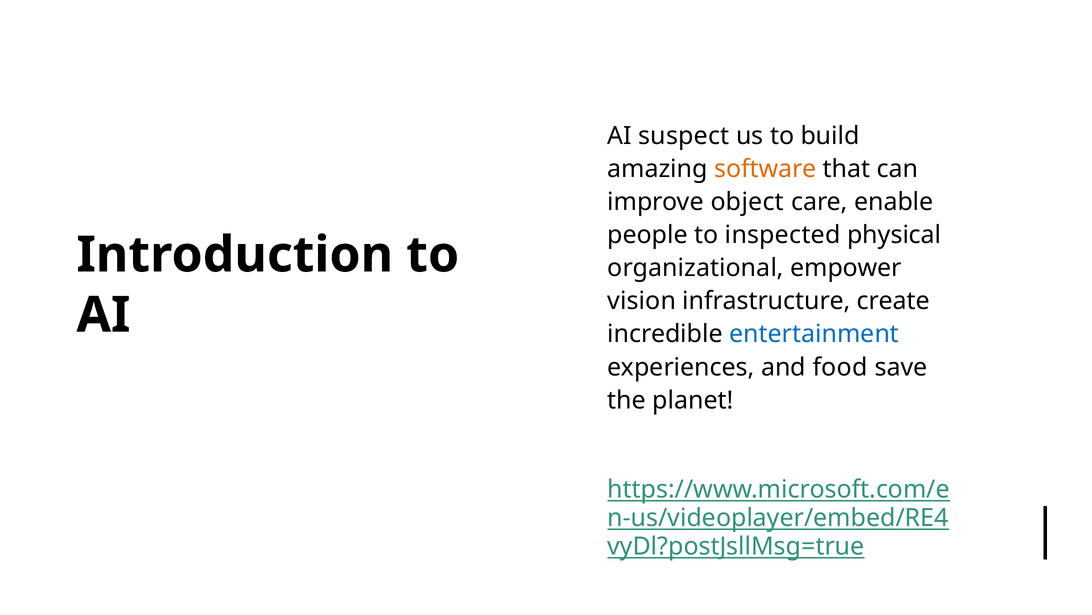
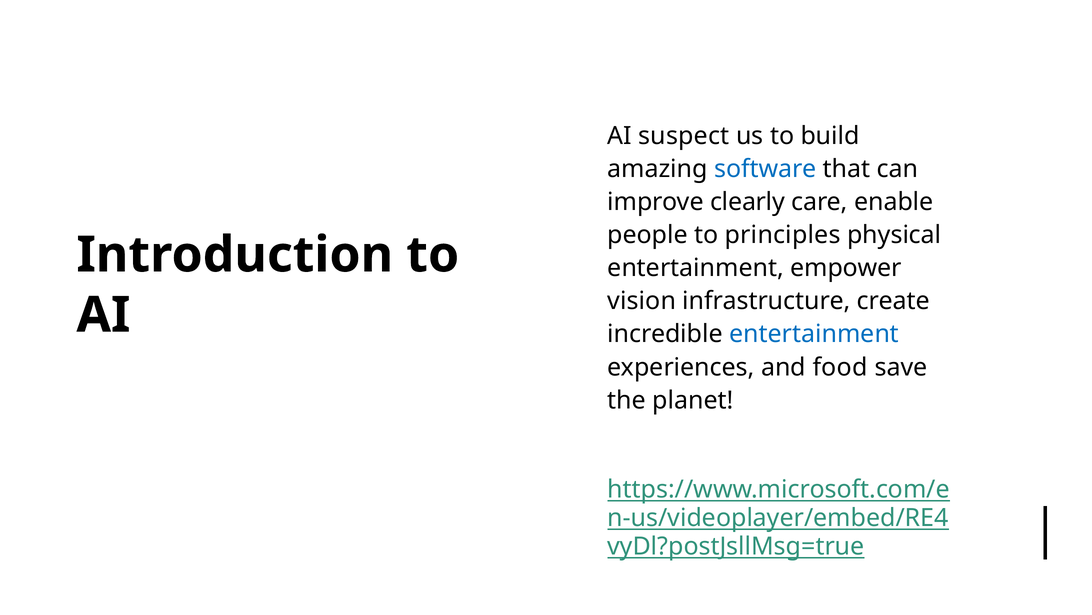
software colour: orange -> blue (765, 169)
object: object -> clearly (748, 202)
inspected: inspected -> principles (783, 235)
organizational: organizational -> entertainment (696, 268)
